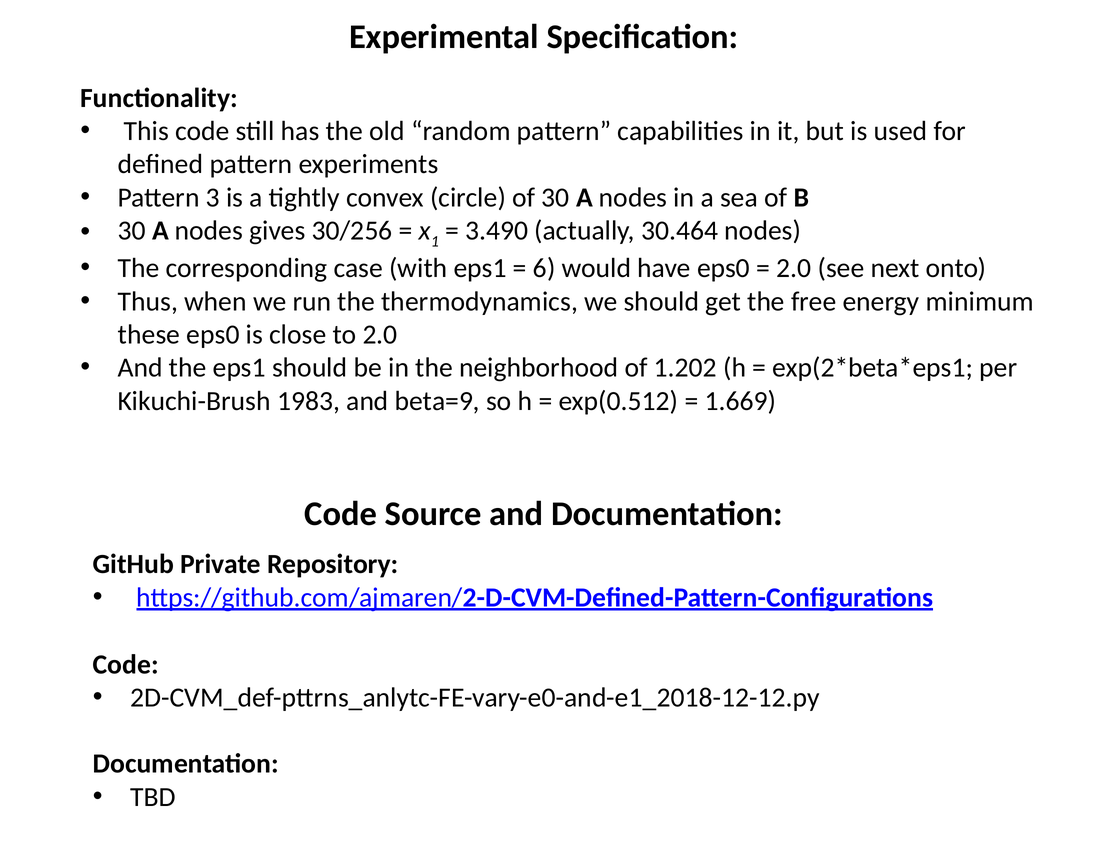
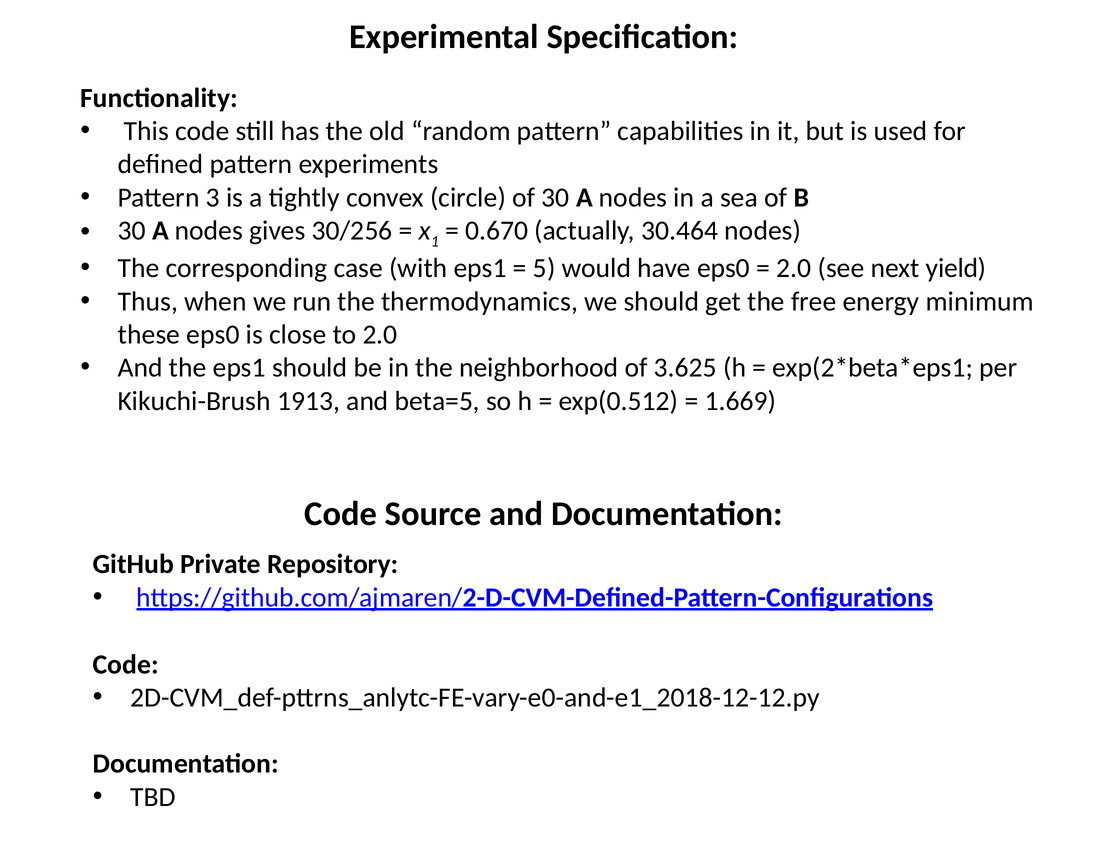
3.490: 3.490 -> 0.670 (497, 231)
6: 6 -> 5 (544, 268)
onto: onto -> yield (956, 268)
1.202: 1.202 -> 3.625 (685, 368)
1983: 1983 -> 1913 (309, 401)
beta=9: beta=9 -> beta=5 (437, 401)
